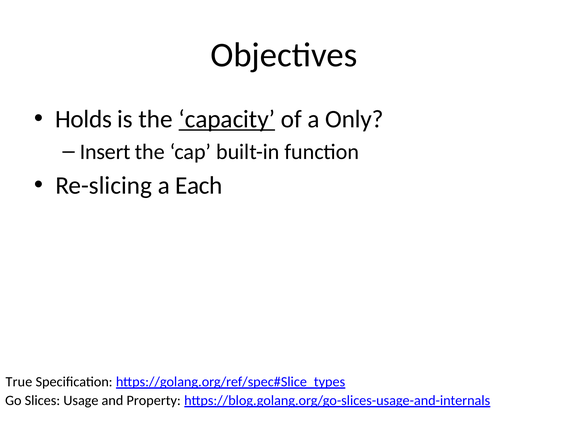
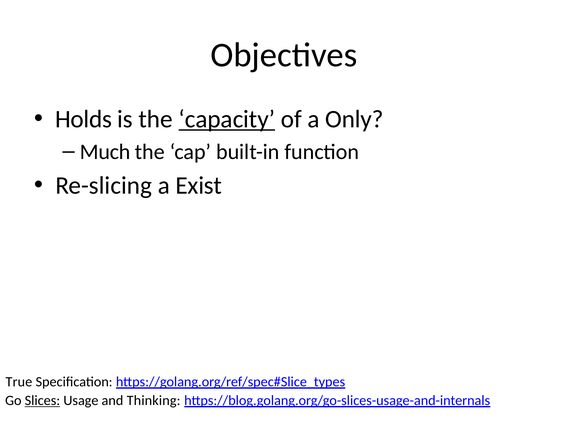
Insert: Insert -> Much (105, 152)
Each: Each -> Exist (199, 185)
Slices underline: none -> present (42, 401)
Property: Property -> Thinking (154, 401)
